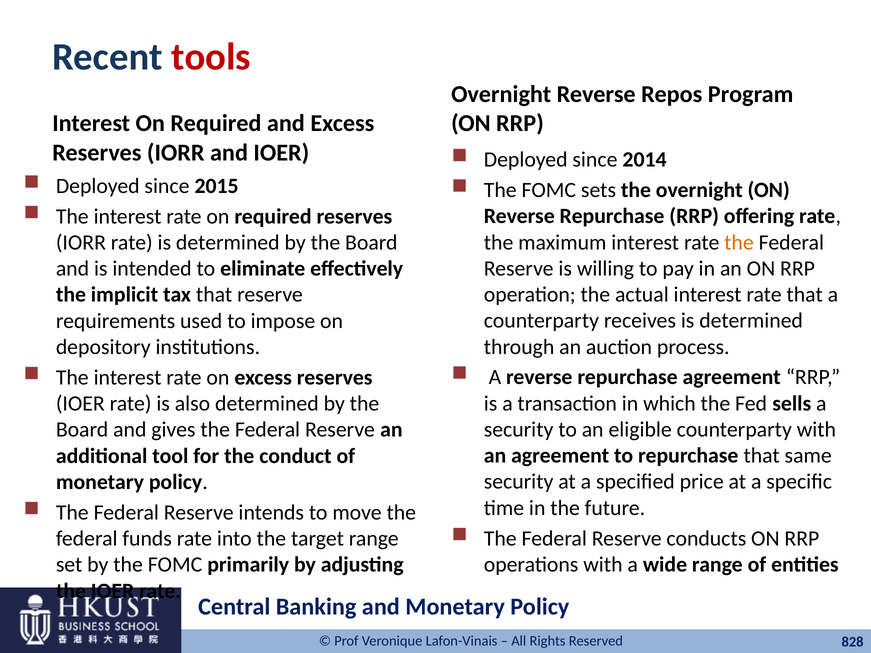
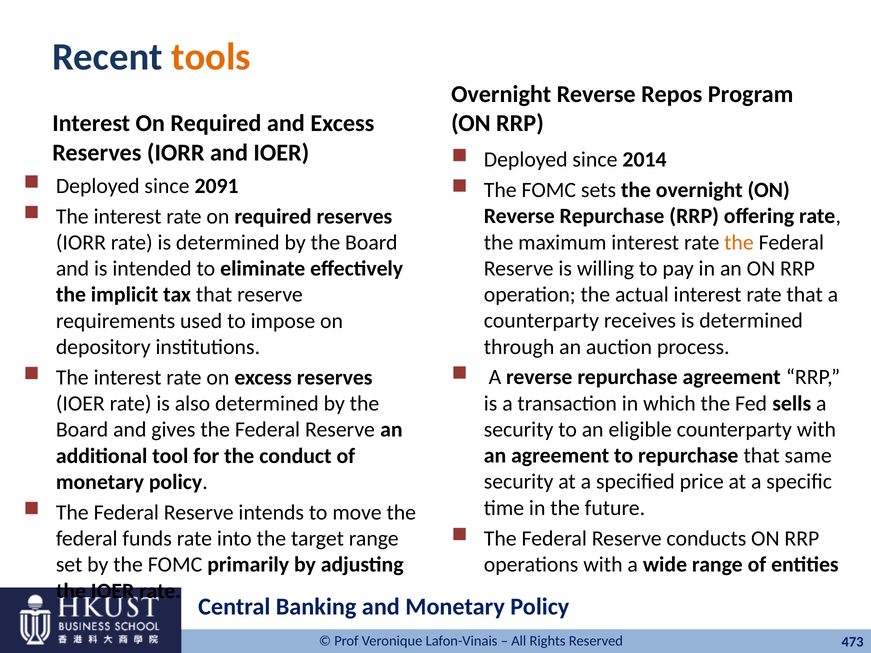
tools colour: red -> orange (211, 57)
2015: 2015 -> 2091 (217, 186)
828: 828 -> 473 (853, 642)
